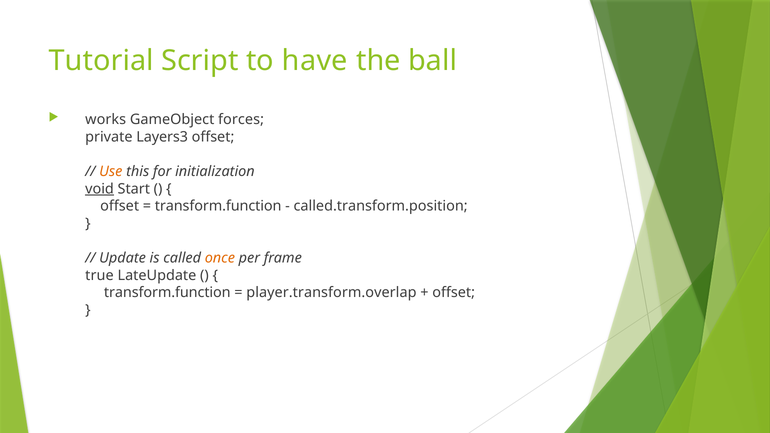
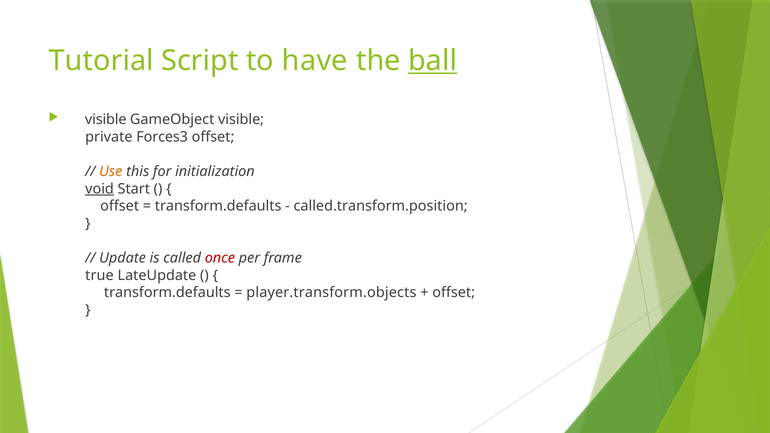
ball underline: none -> present (433, 61)
works: works -> visible (106, 120)
GameObject forces: forces -> visible (241, 120)
Layers3: Layers3 -> Forces3 (162, 137)
transform.function: transform.function -> transform.defaults (218, 206)
once colour: orange -> red (220, 258)
transform.function: transform.function -> transform.defaults (167, 293)
player.transform.overlap: player.transform.overlap -> player.transform.objects (331, 293)
